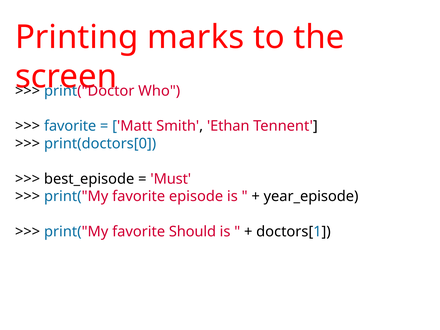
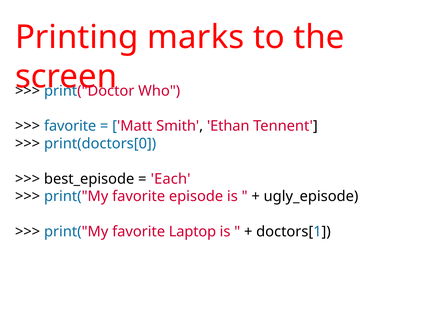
Must: Must -> Each (171, 179)
year_episode: year_episode -> ugly_episode (311, 196)
Should: Should -> Laptop (192, 232)
